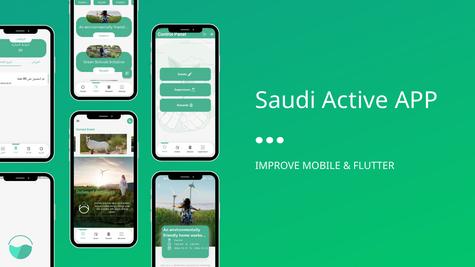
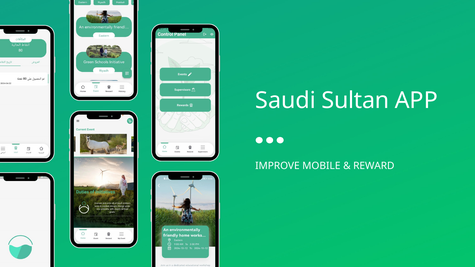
Active: Active -> Sultan (355, 101)
FLUTTER: FLUTTER -> REWARD (374, 166)
